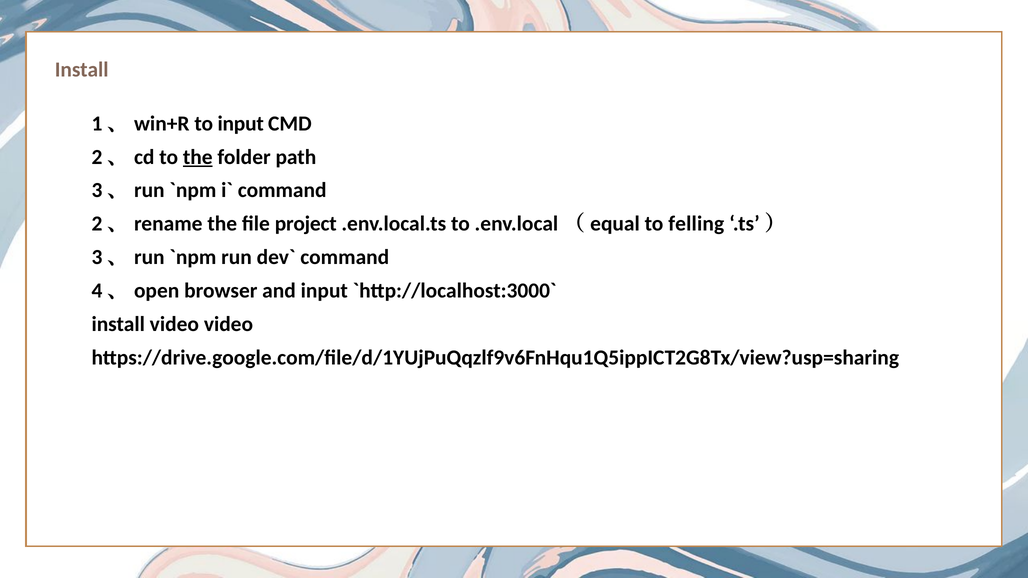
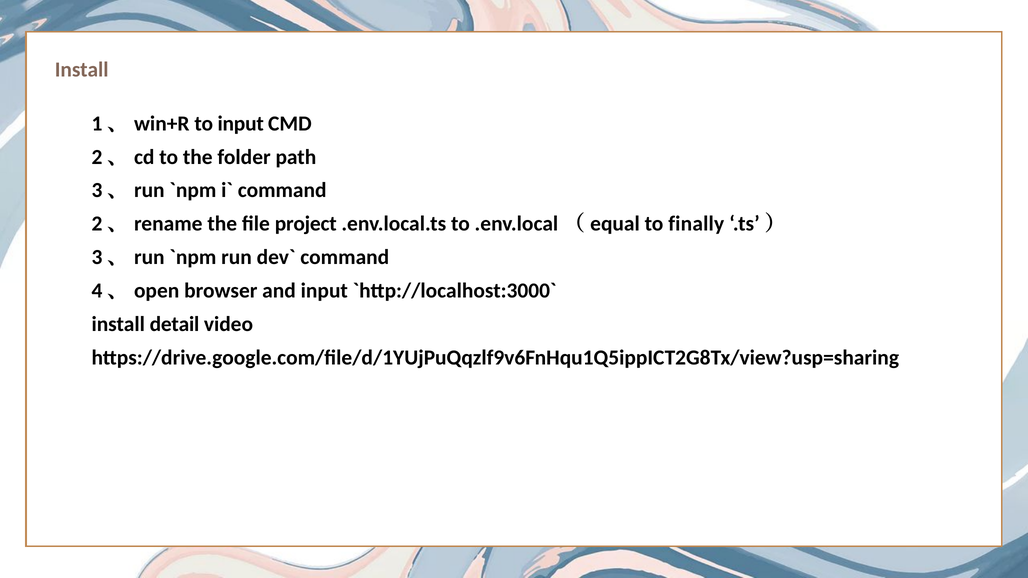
the underline: present -> none (198, 157)
felling: felling -> finally (696, 224)
install video: video -> detail (174, 324)
